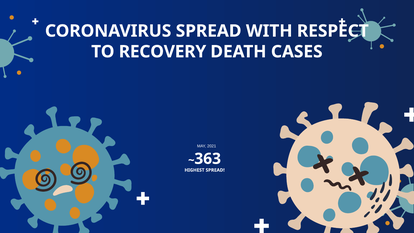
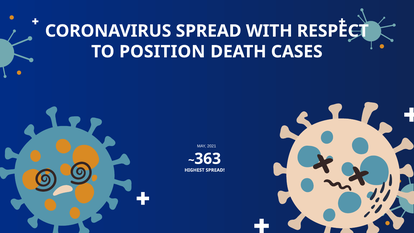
RECOVERY: RECOVERY -> POSITION (162, 52)
